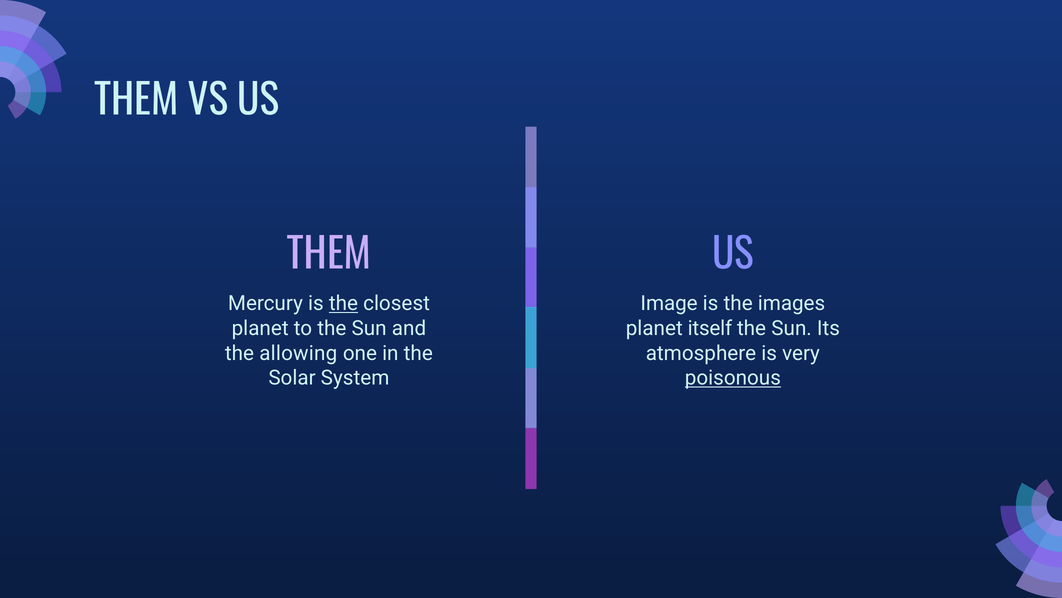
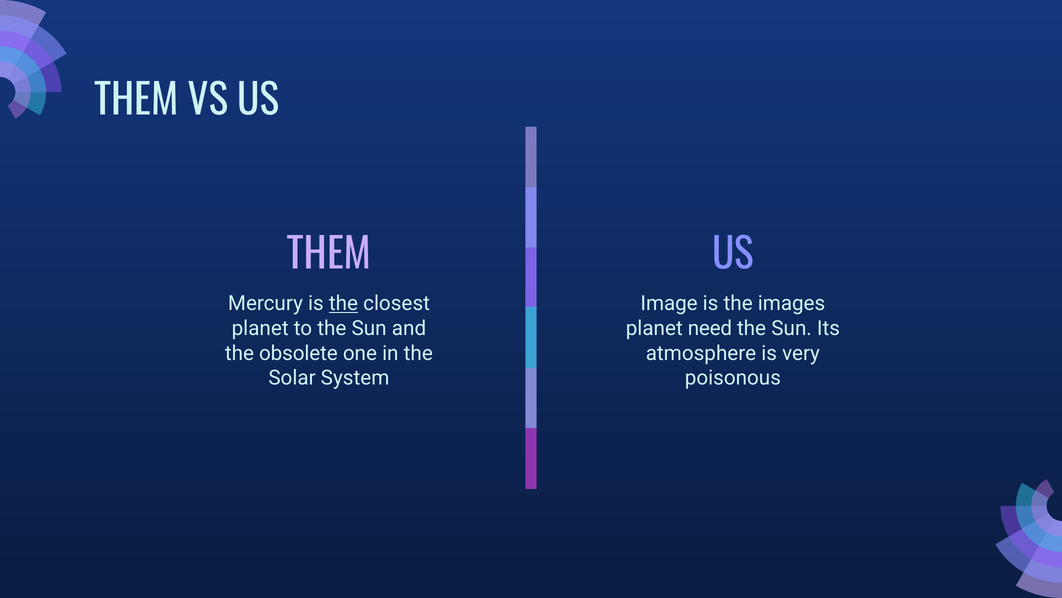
itself: itself -> need (710, 328)
allowing: allowing -> obsolete (298, 353)
poisonous underline: present -> none (733, 378)
